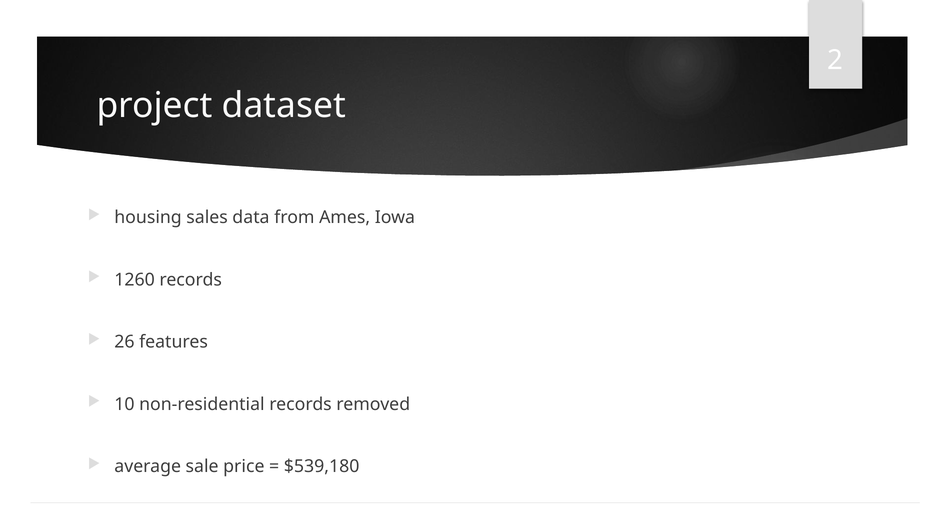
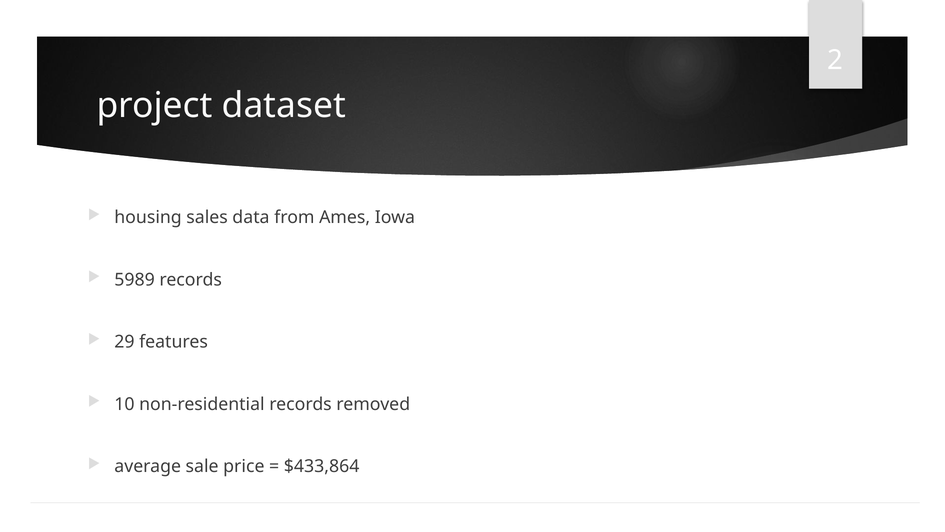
1260: 1260 -> 5989 (135, 279)
26: 26 -> 29 (124, 342)
$539,180: $539,180 -> $433,864 (322, 466)
